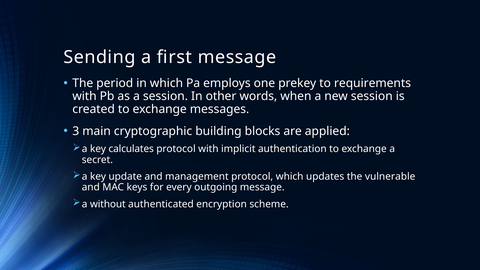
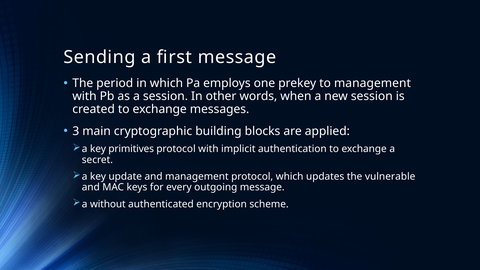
to requirements: requirements -> management (372, 83)
calculates: calculates -> primitives (131, 149)
